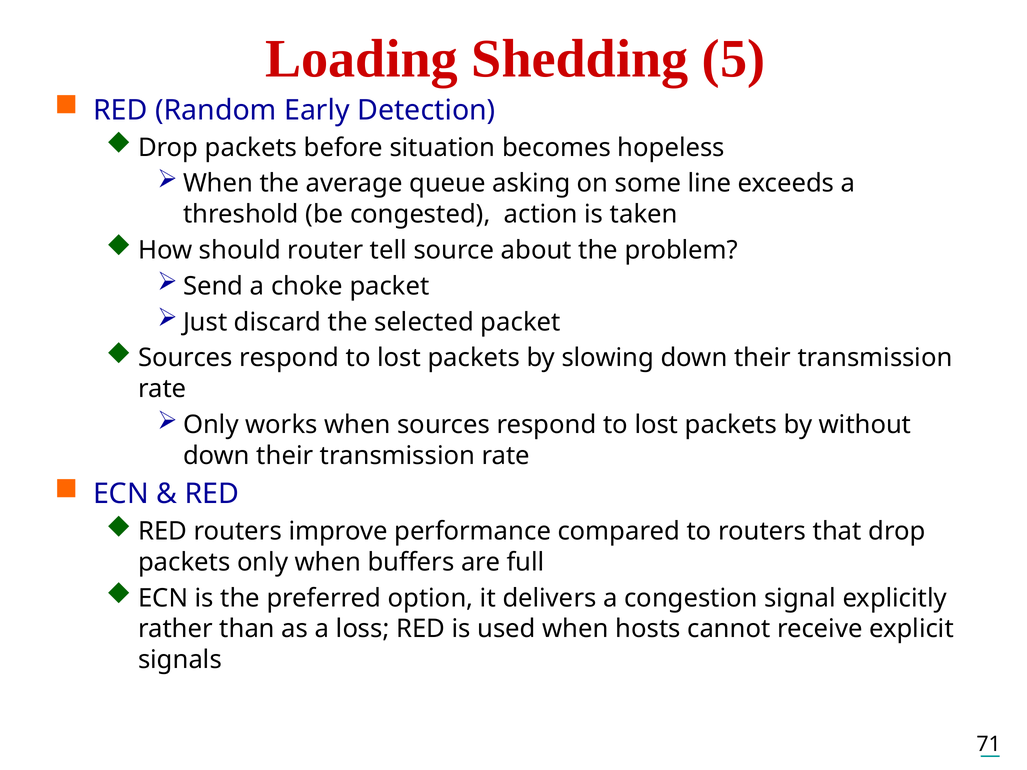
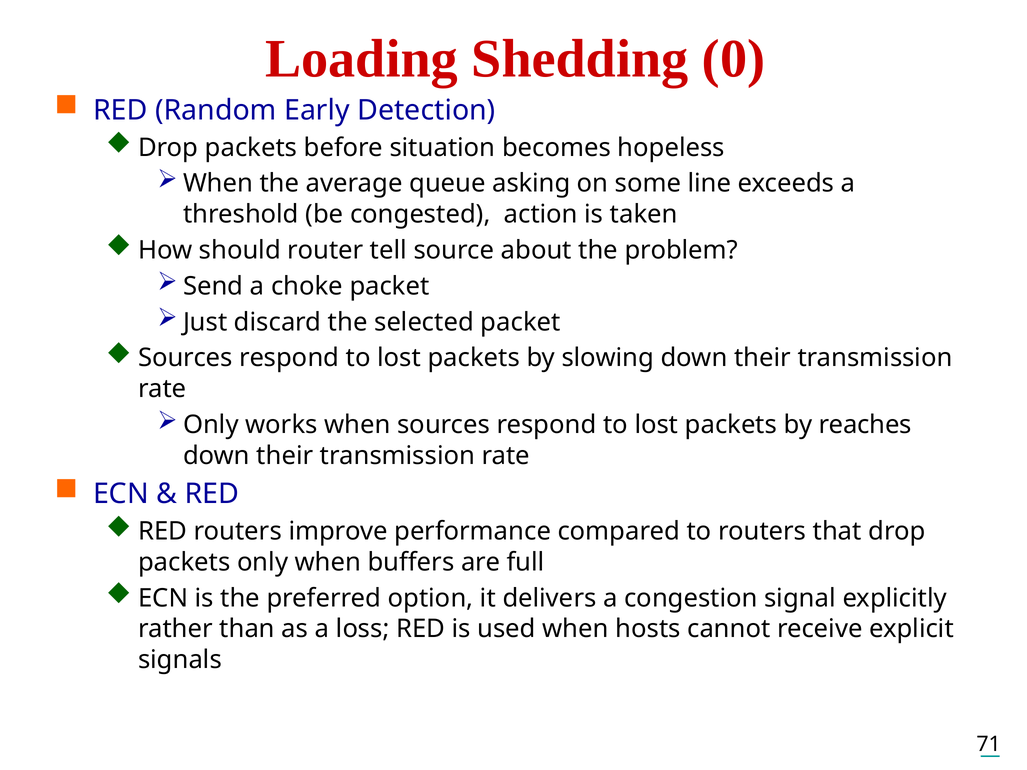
5: 5 -> 0 (734, 59)
without: without -> reaches (865, 425)
